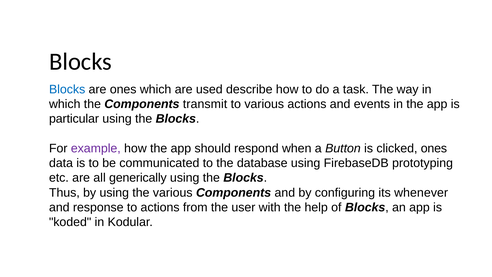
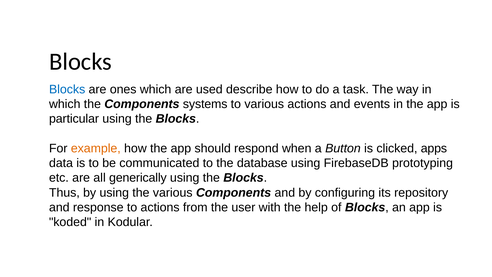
transmit: transmit -> systems (205, 104)
example colour: purple -> orange (96, 148)
clicked ones: ones -> apps (434, 148)
whenever: whenever -> repository (421, 193)
